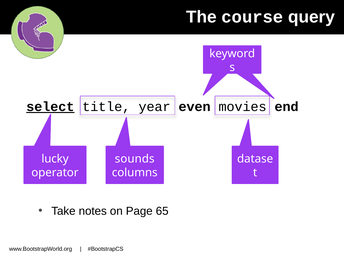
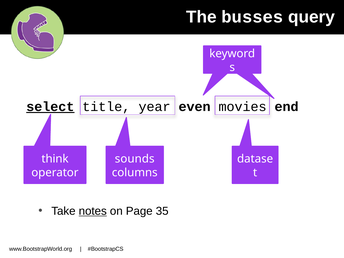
course: course -> busses (252, 17)
lucky: lucky -> think (55, 159)
notes underline: none -> present (93, 211)
65: 65 -> 35 (162, 211)
